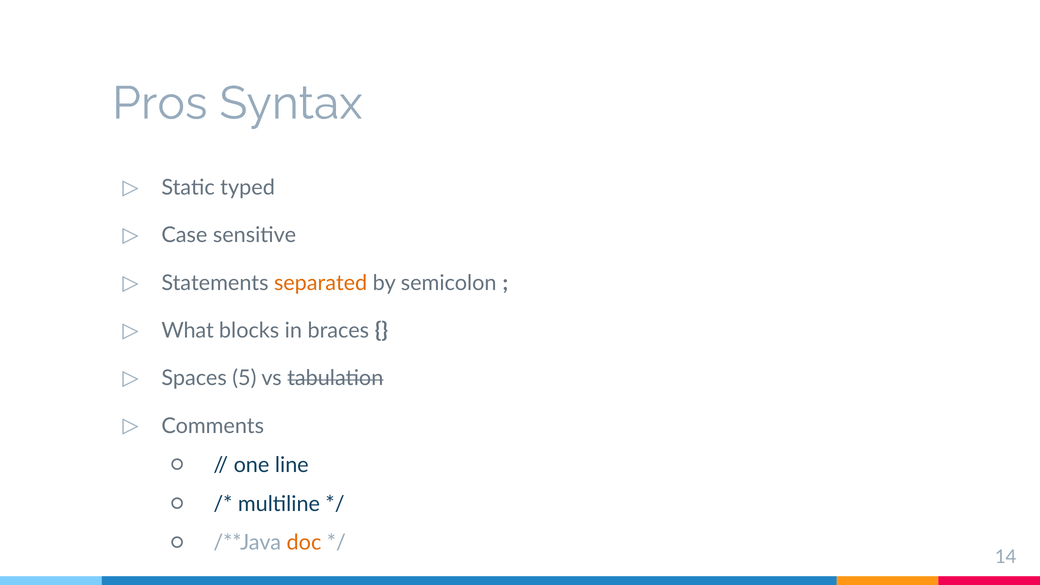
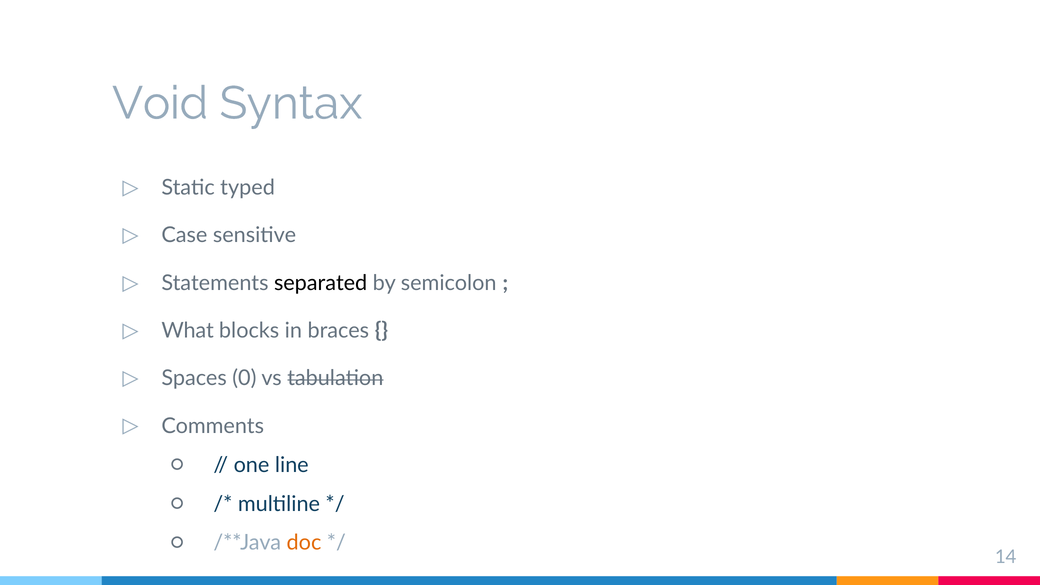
Pros: Pros -> Void (160, 103)
separated colour: orange -> black (321, 283)
5: 5 -> 0 (244, 378)
